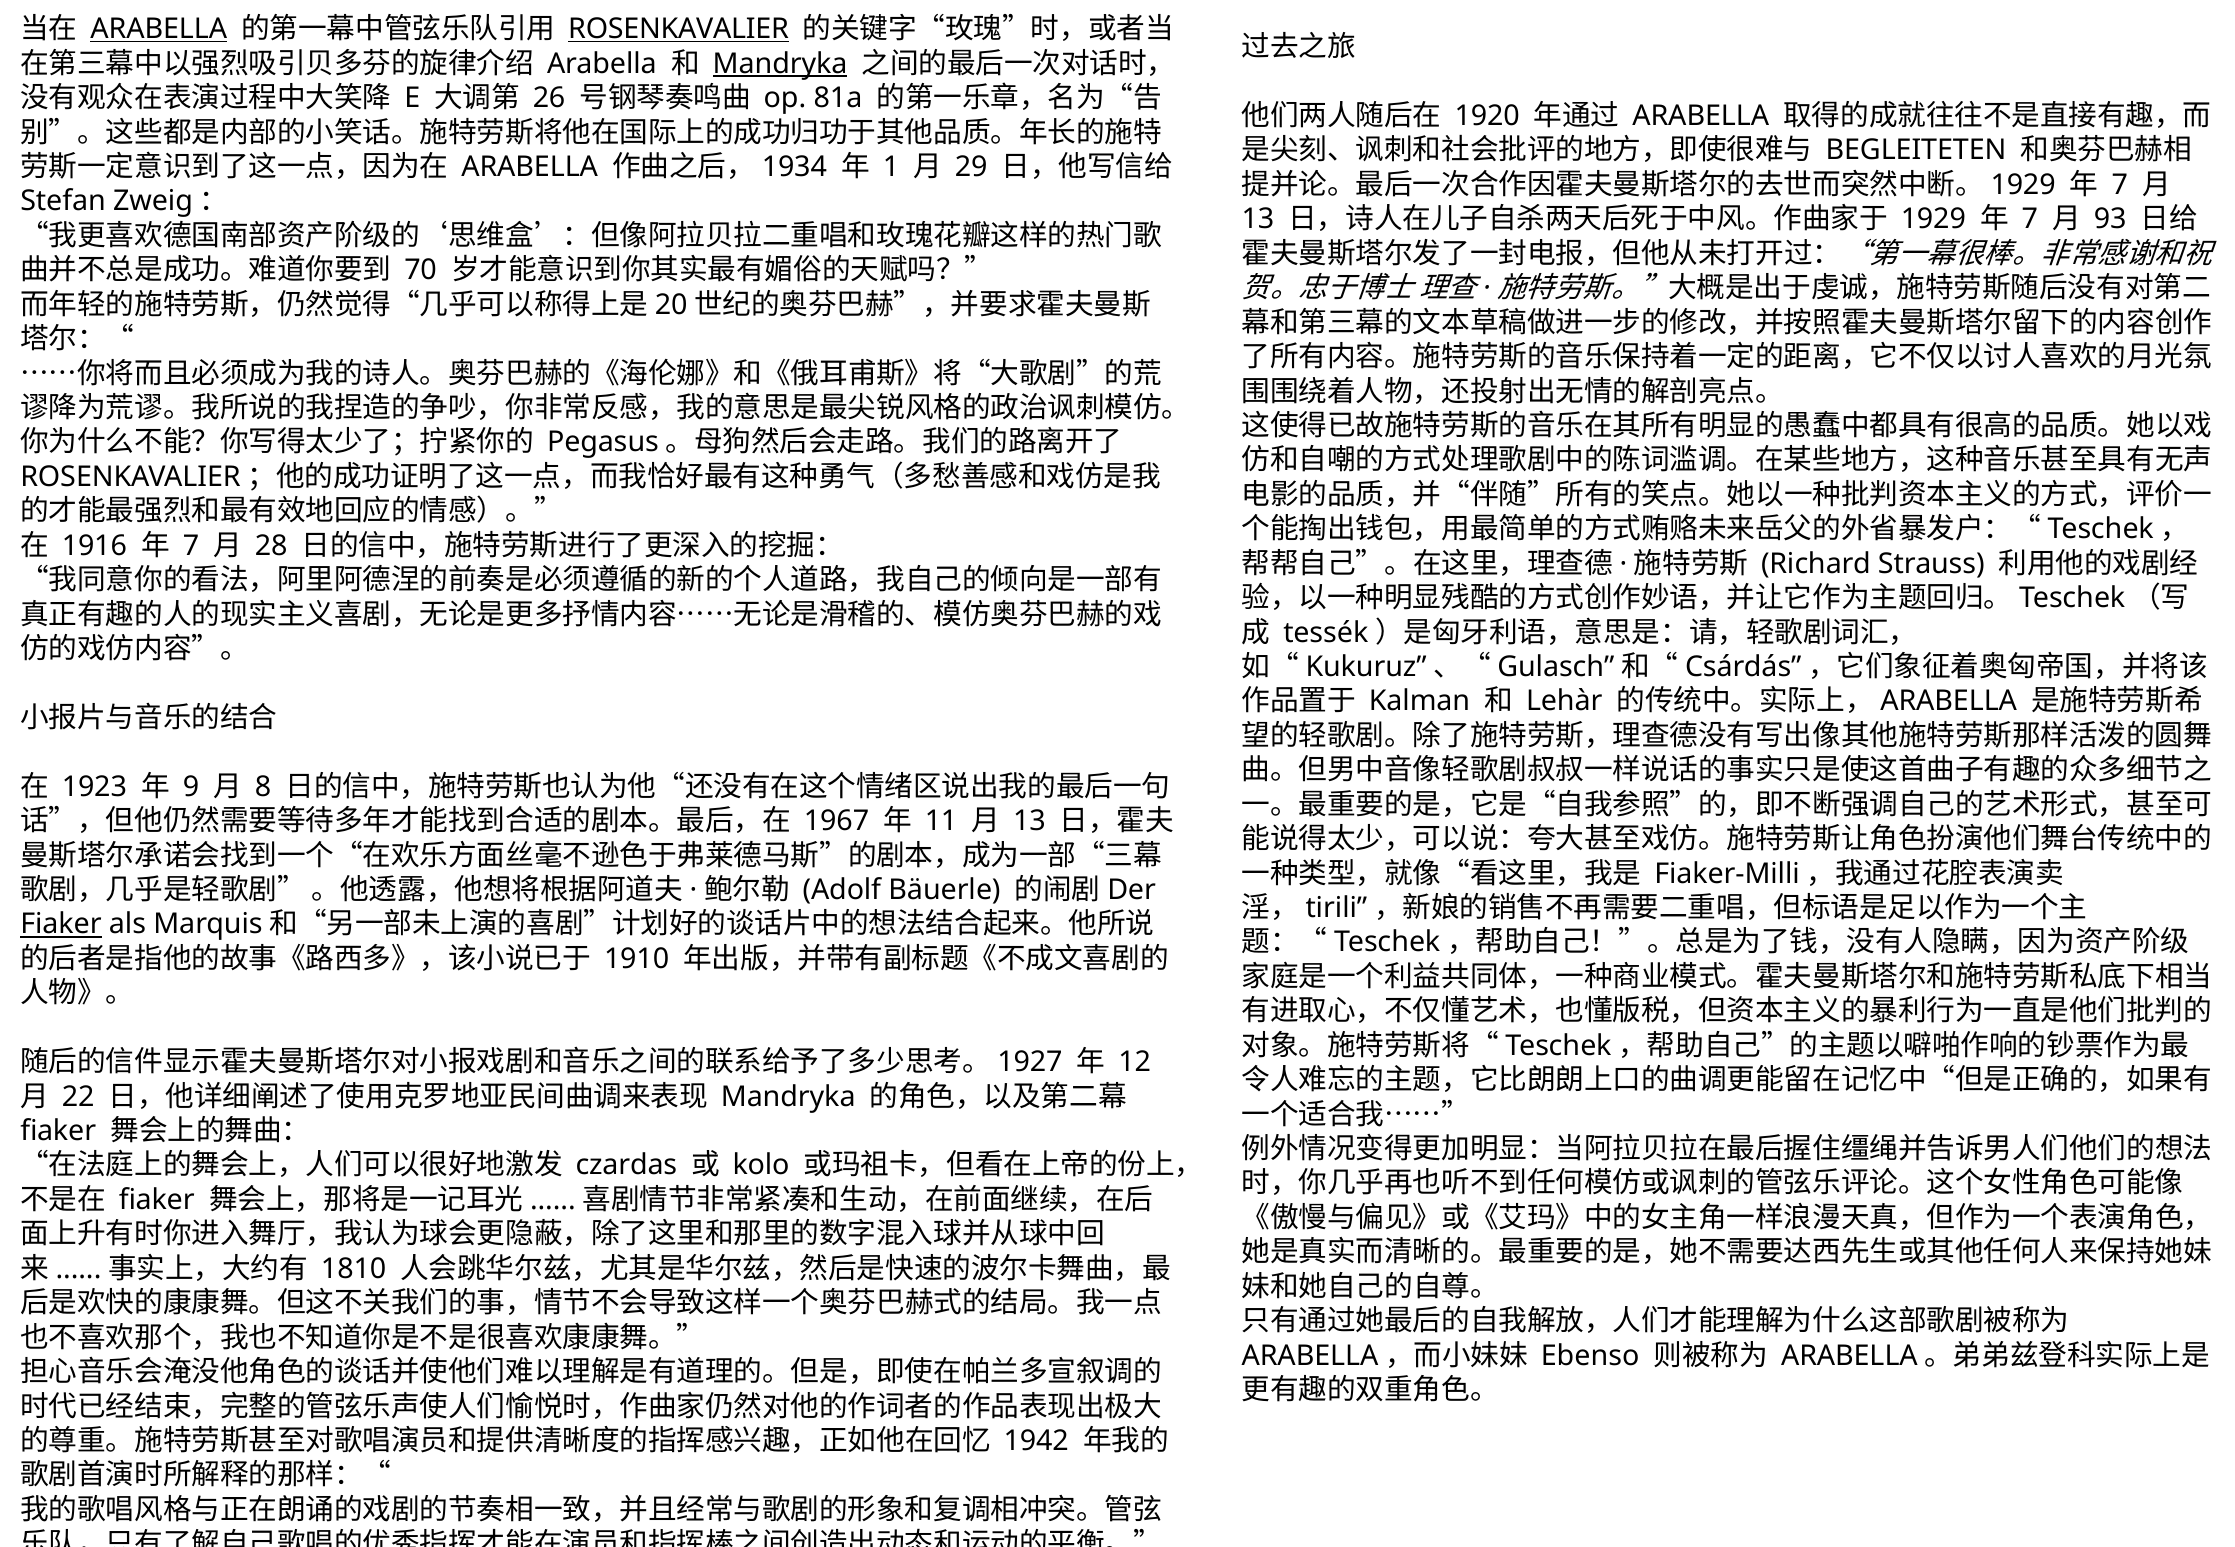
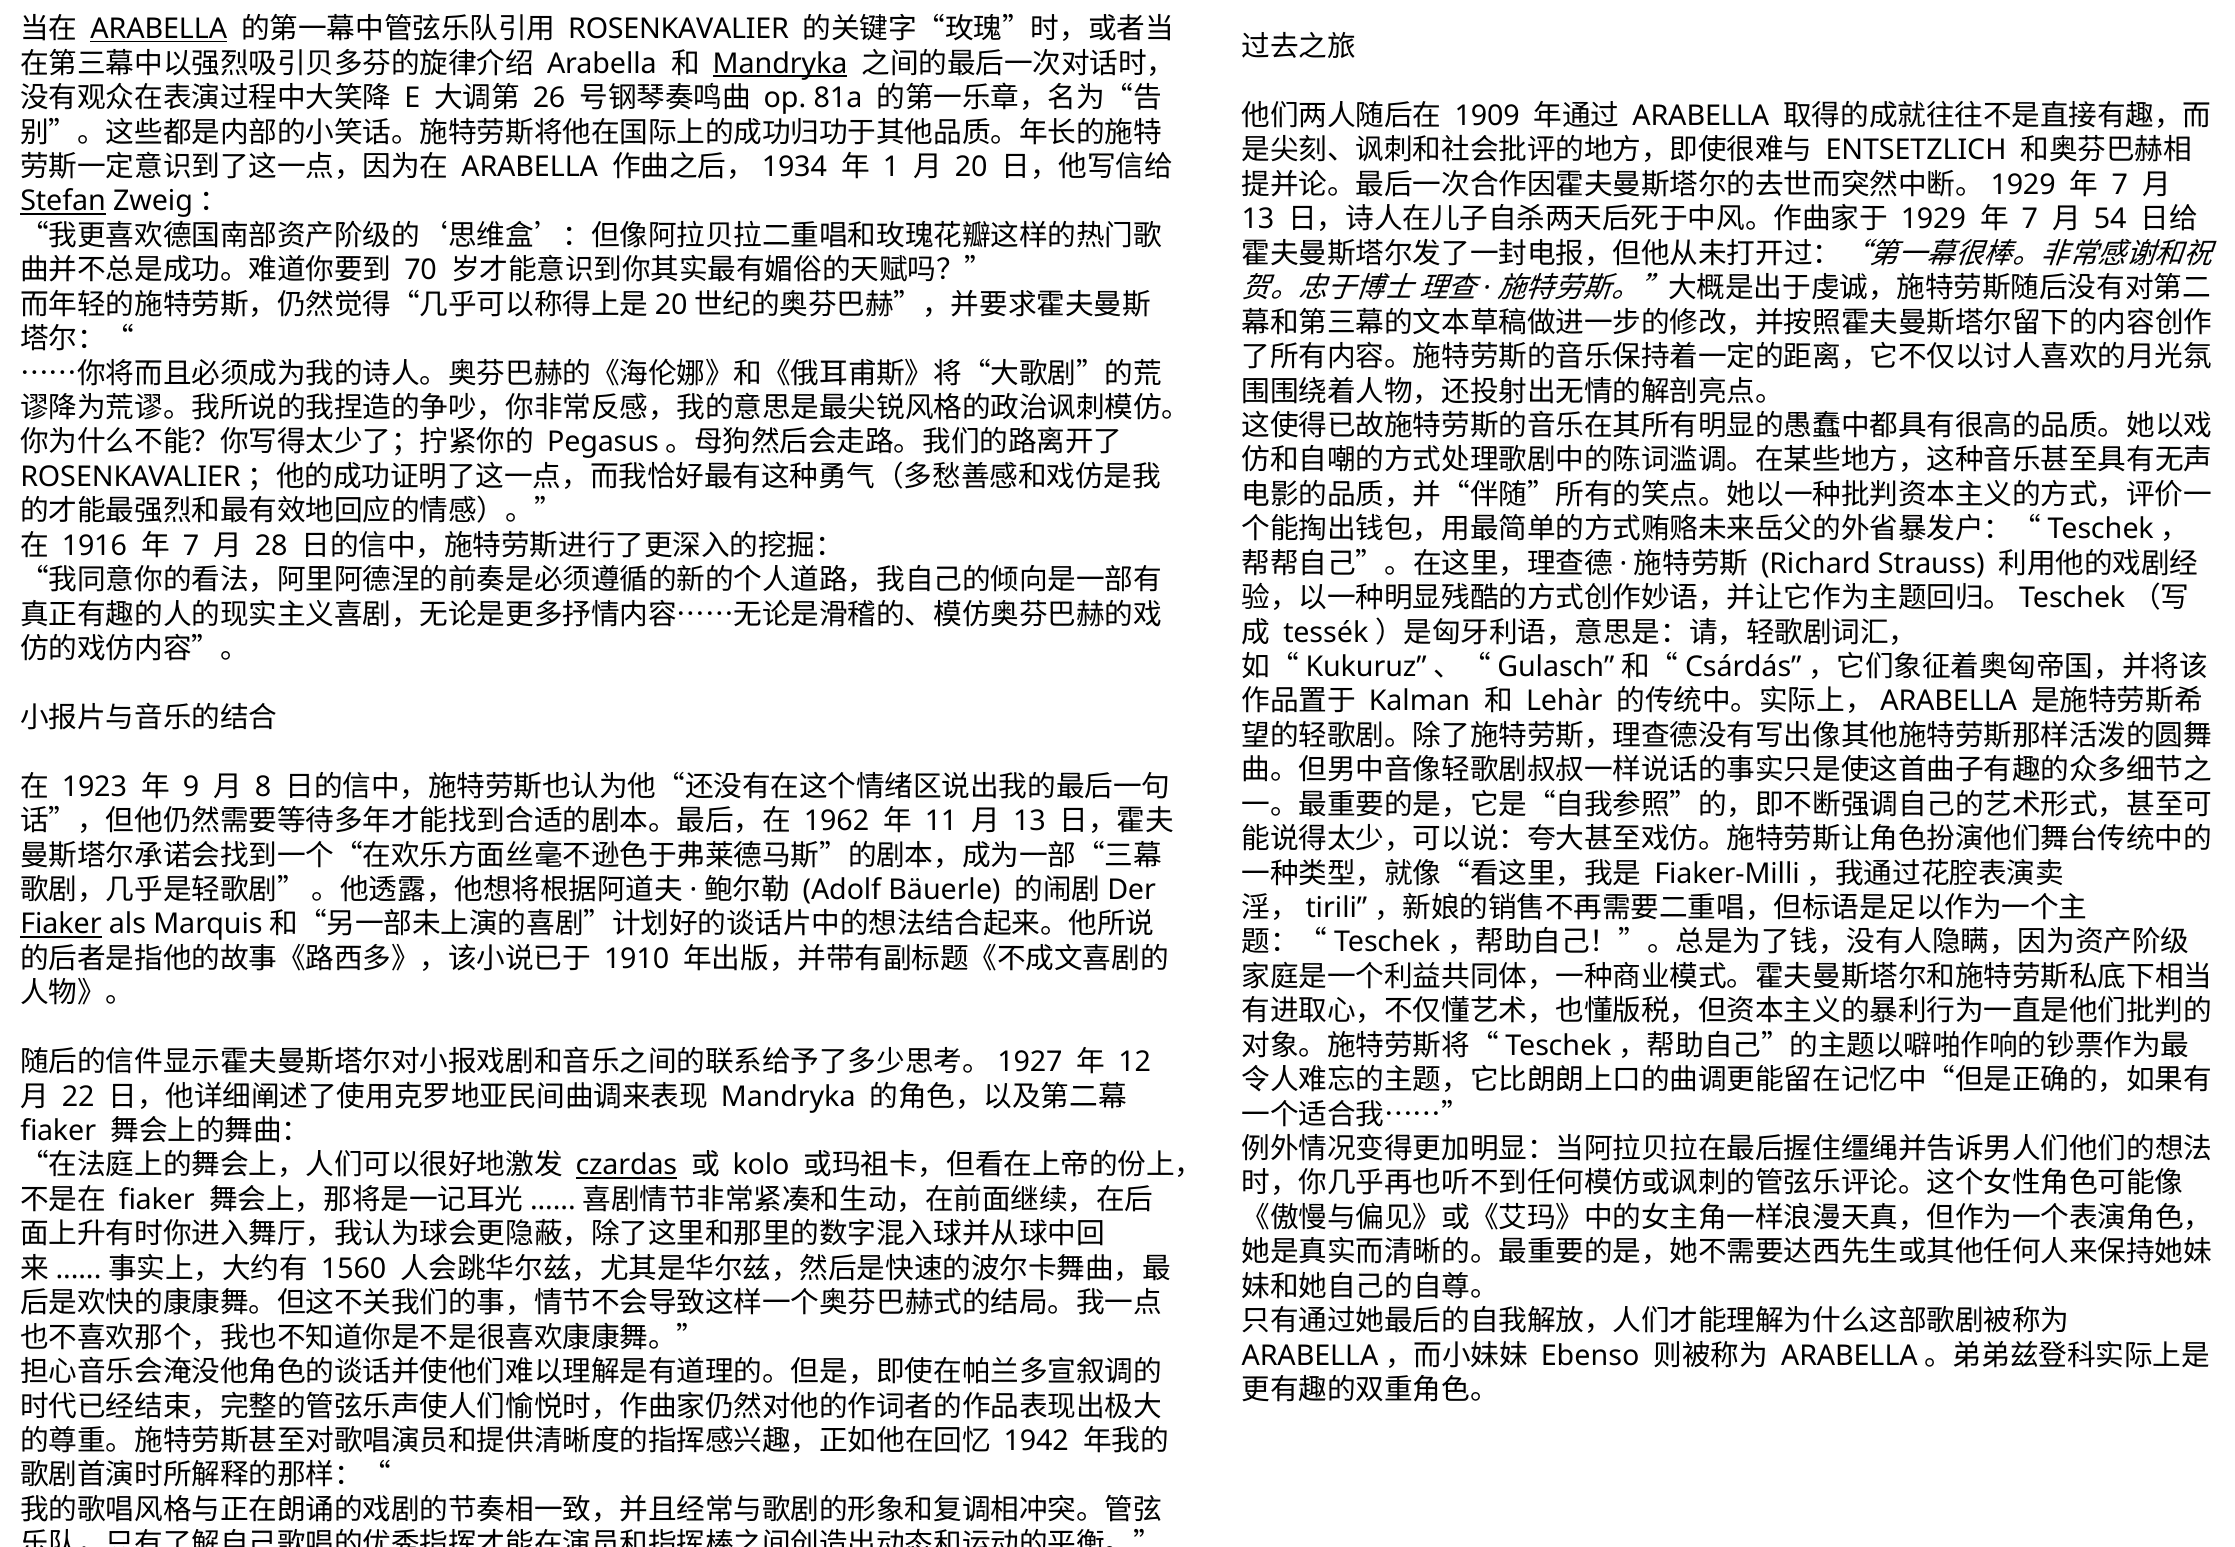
ROSENKAVALIER underline: present -> none (679, 29)
1920: 1920 -> 1909 (1487, 116)
BEGLEITETEN: BEGLEITETEN -> ENTSETZLICH (1916, 151)
29: 29 -> 20 (971, 167)
Stefan underline: none -> present (63, 201)
93: 93 -> 54 (2110, 219)
1967: 1967 -> 1962 (837, 821)
czardas underline: none -> present (626, 1166)
1810: 1810 -> 1560 (354, 1269)
